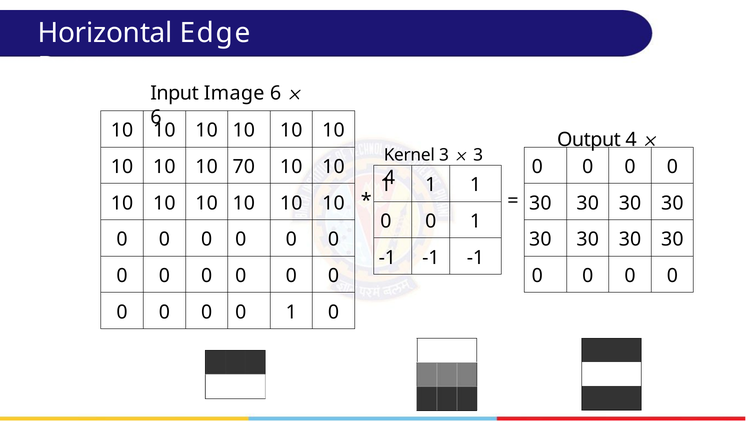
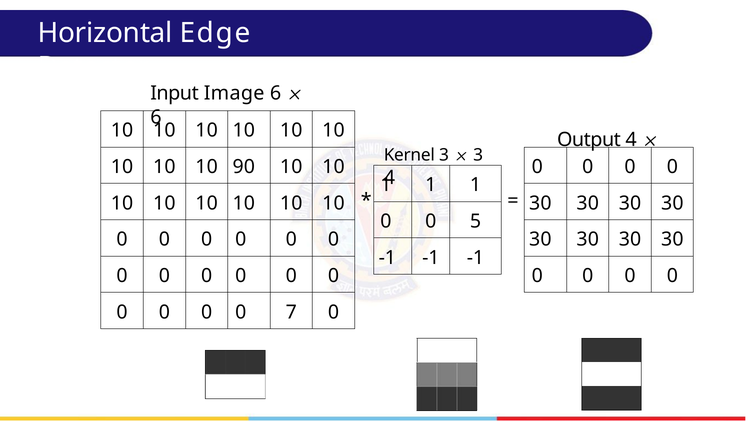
70: 70 -> 90 (244, 167)
1: 1 -> 5 (475, 222)
0 0 0 1: 1 -> 7 (291, 312)
